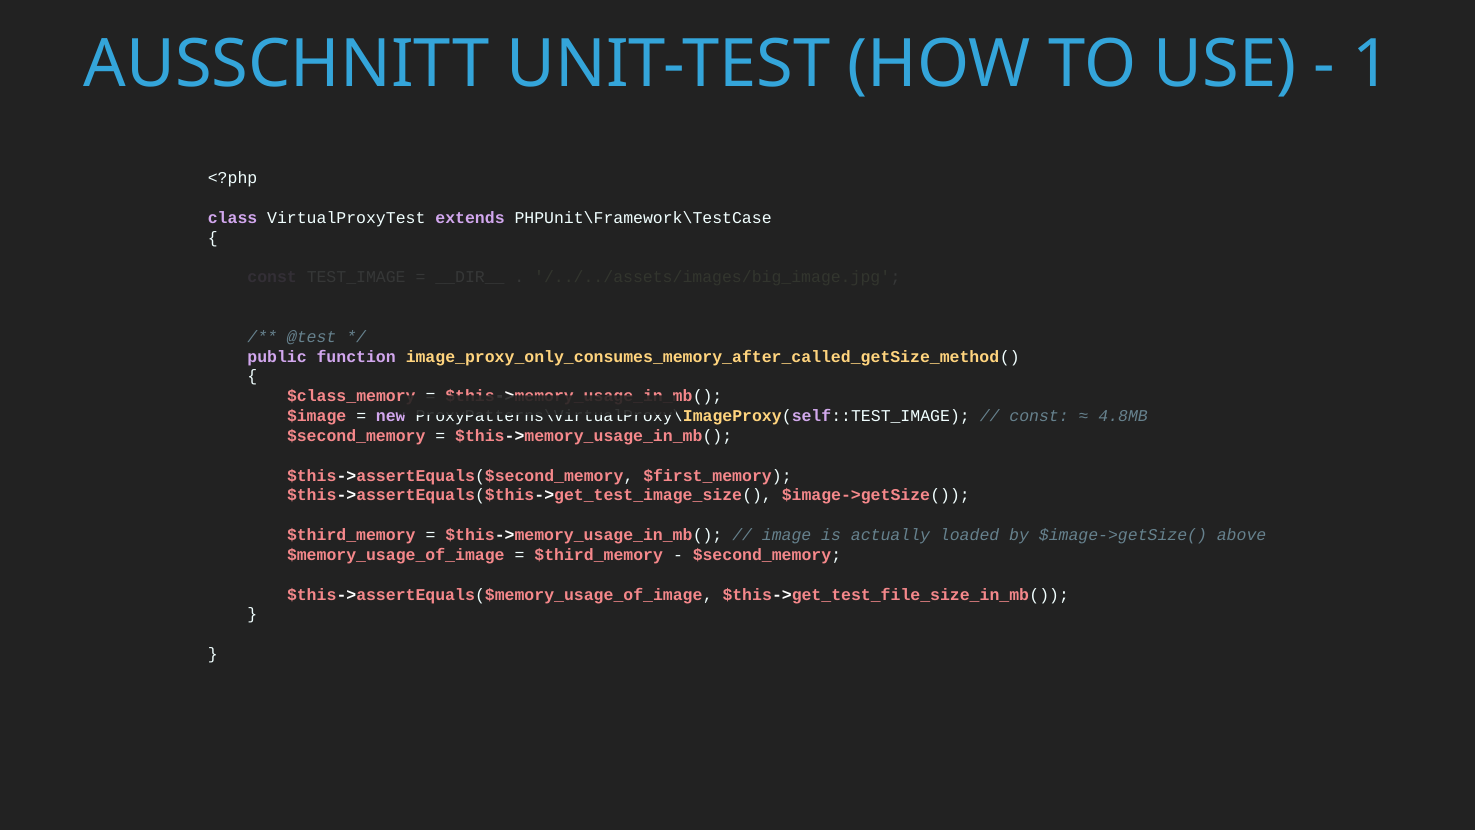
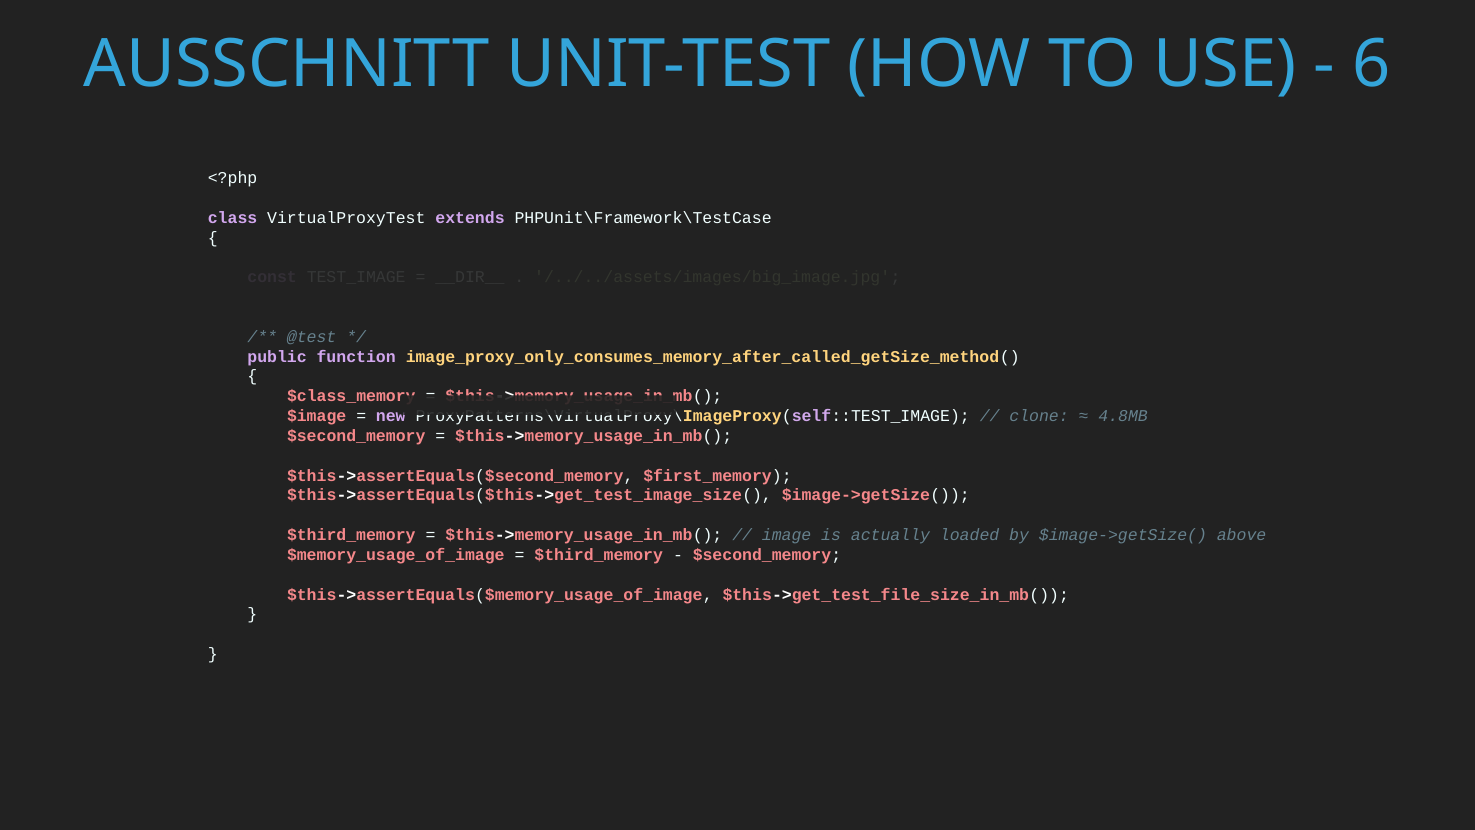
1: 1 -> 6 (1372, 64)
const: const -> clone (1039, 416)
